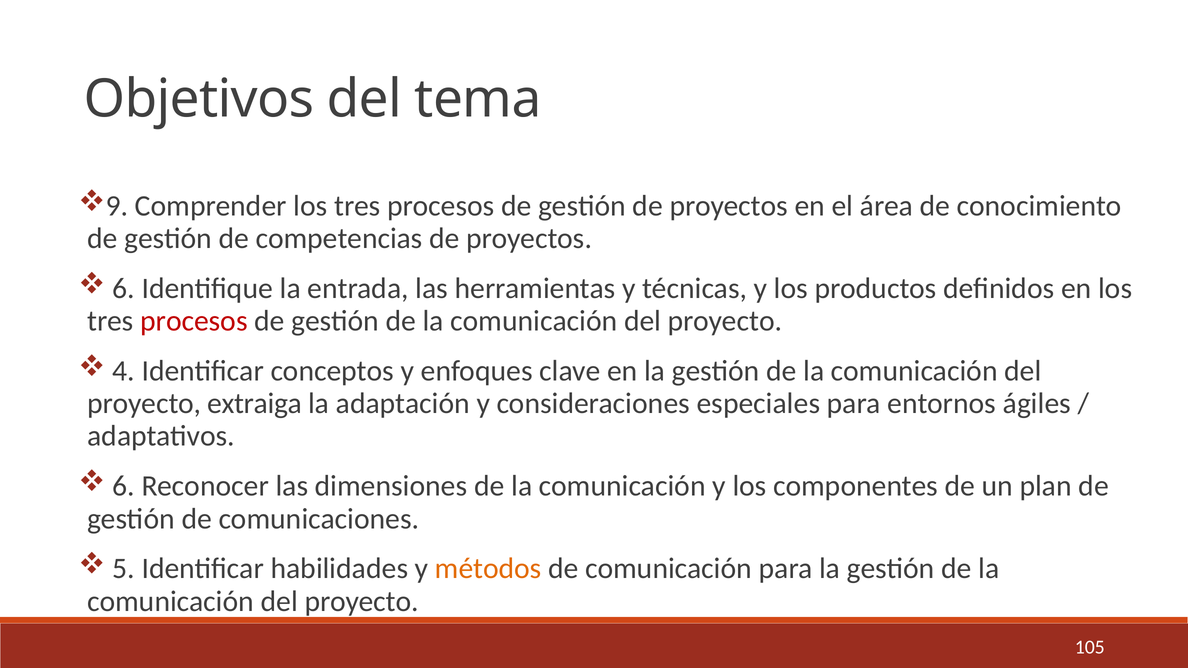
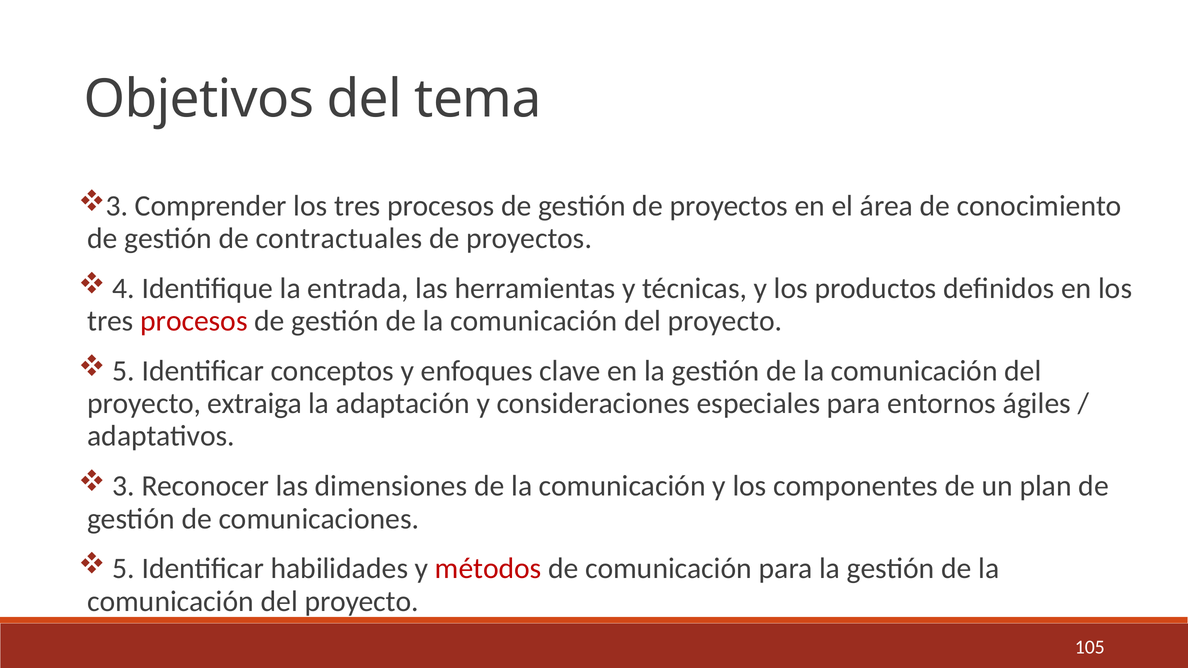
9: 9 -> 3 (117, 206)
competencias: competencias -> contractuales (339, 239)
6: 6 -> 4 (124, 289)
4: 4 -> 5 (124, 371)
6: 6 -> 3 (124, 486)
métodos colour: orange -> red (488, 569)
